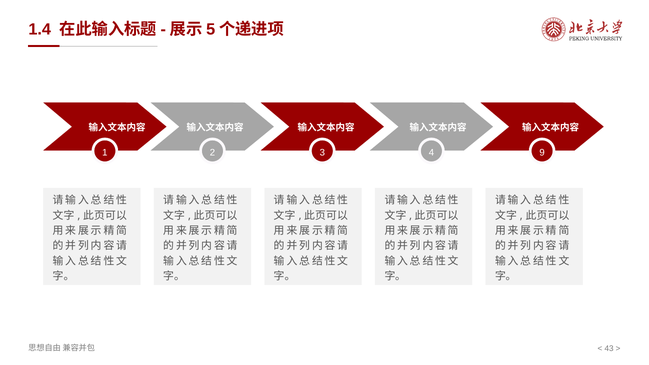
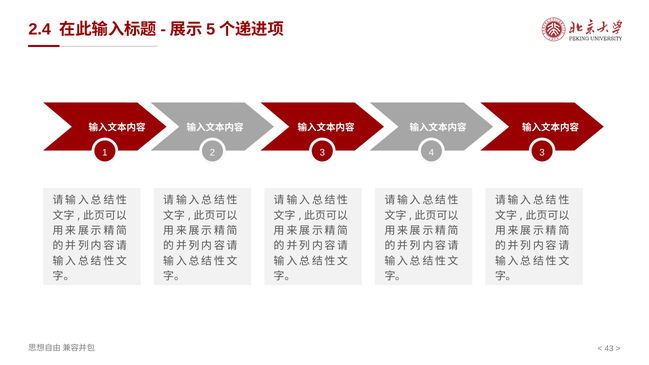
1.4: 1.4 -> 2.4 (40, 29)
4 9: 9 -> 3 (542, 153)
